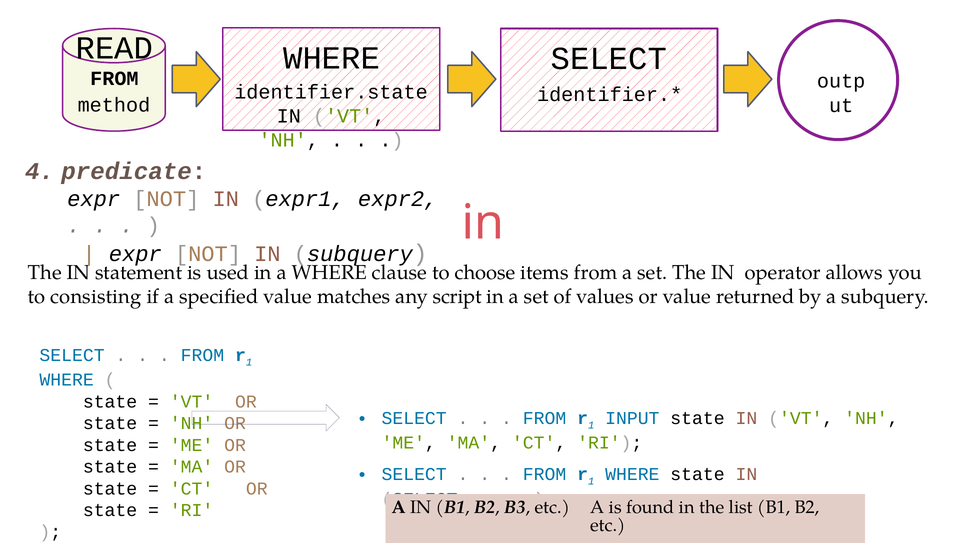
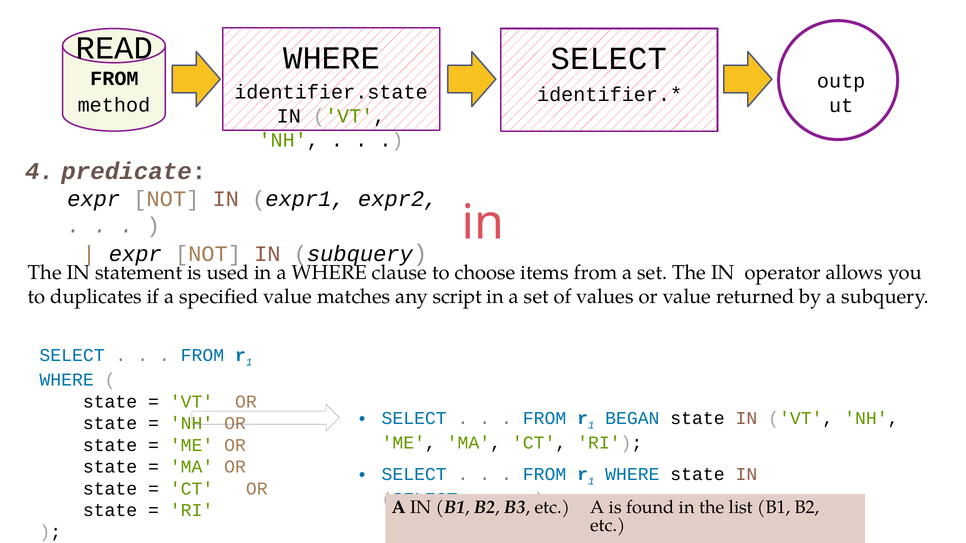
consisting: consisting -> duplicates (96, 297)
INPUT: INPUT -> BEGAN (632, 419)
